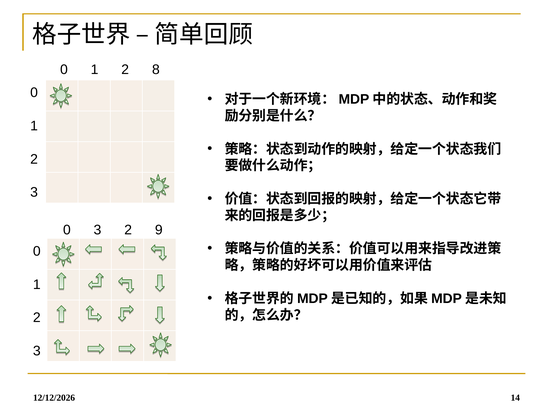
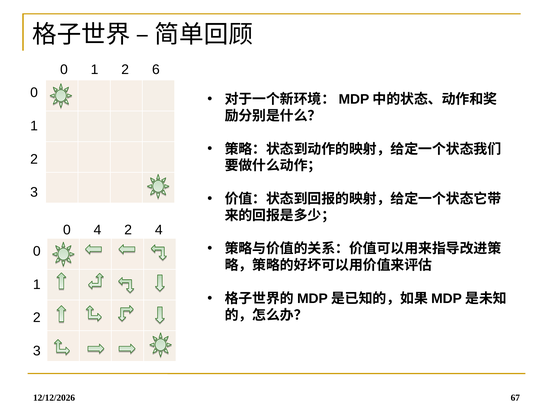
8: 8 -> 6 (156, 70)
0 3: 3 -> 4 (98, 230)
2 9: 9 -> 4 (159, 230)
14: 14 -> 67 (515, 398)
